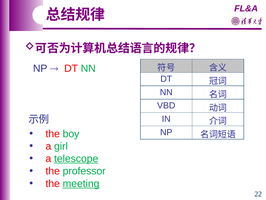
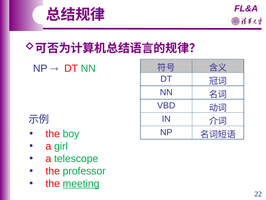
telescope underline: present -> none (76, 158)
